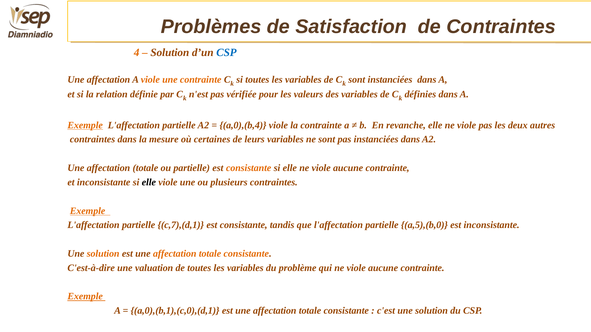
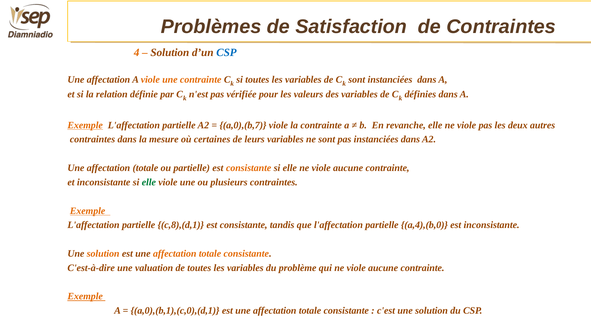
a,0),(b,4: a,0),(b,4 -> a,0),(b,7 (243, 125)
elle colour: black -> green (149, 182)
c,7),(d,1: c,7),(d,1 -> c,8),(d,1 (181, 225)
a,5),(b,0: a,5),(b,0 -> a,4),(b,0 (424, 225)
